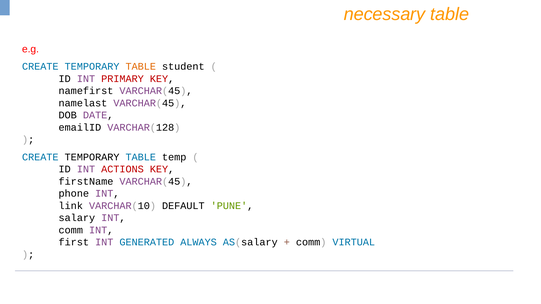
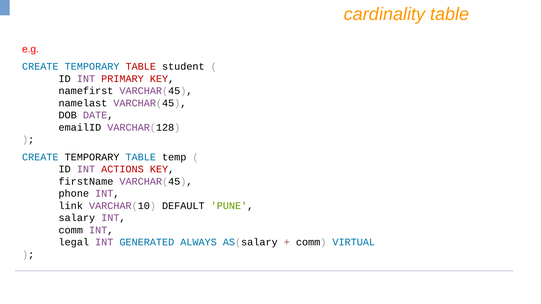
necessary: necessary -> cardinality (385, 14)
TABLE colour: orange -> red (141, 67)
first: first -> legal (74, 242)
